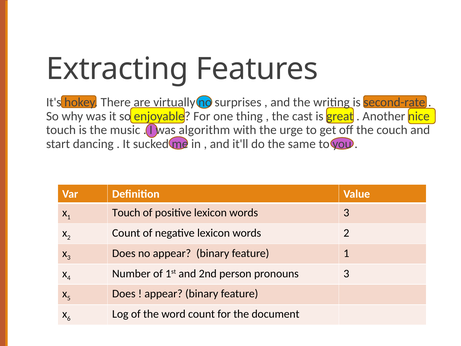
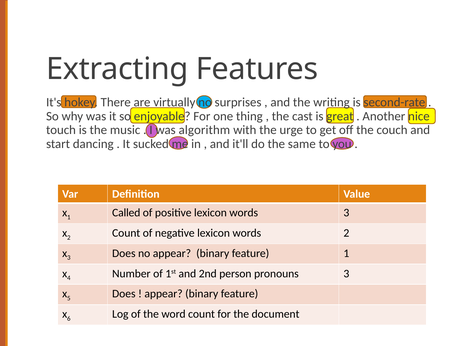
1 Touch: Touch -> Called (126, 213)
